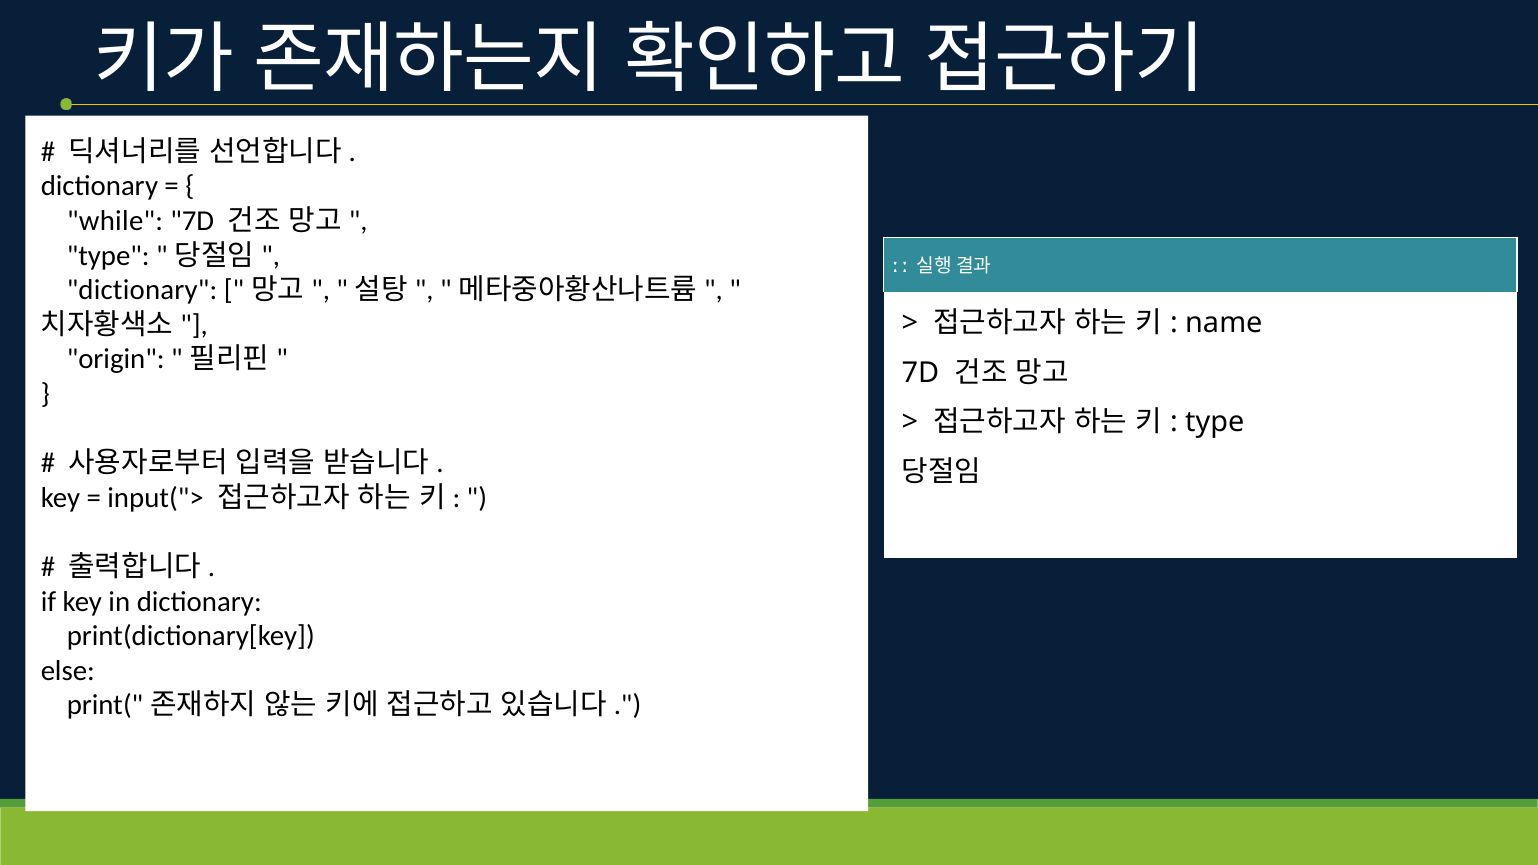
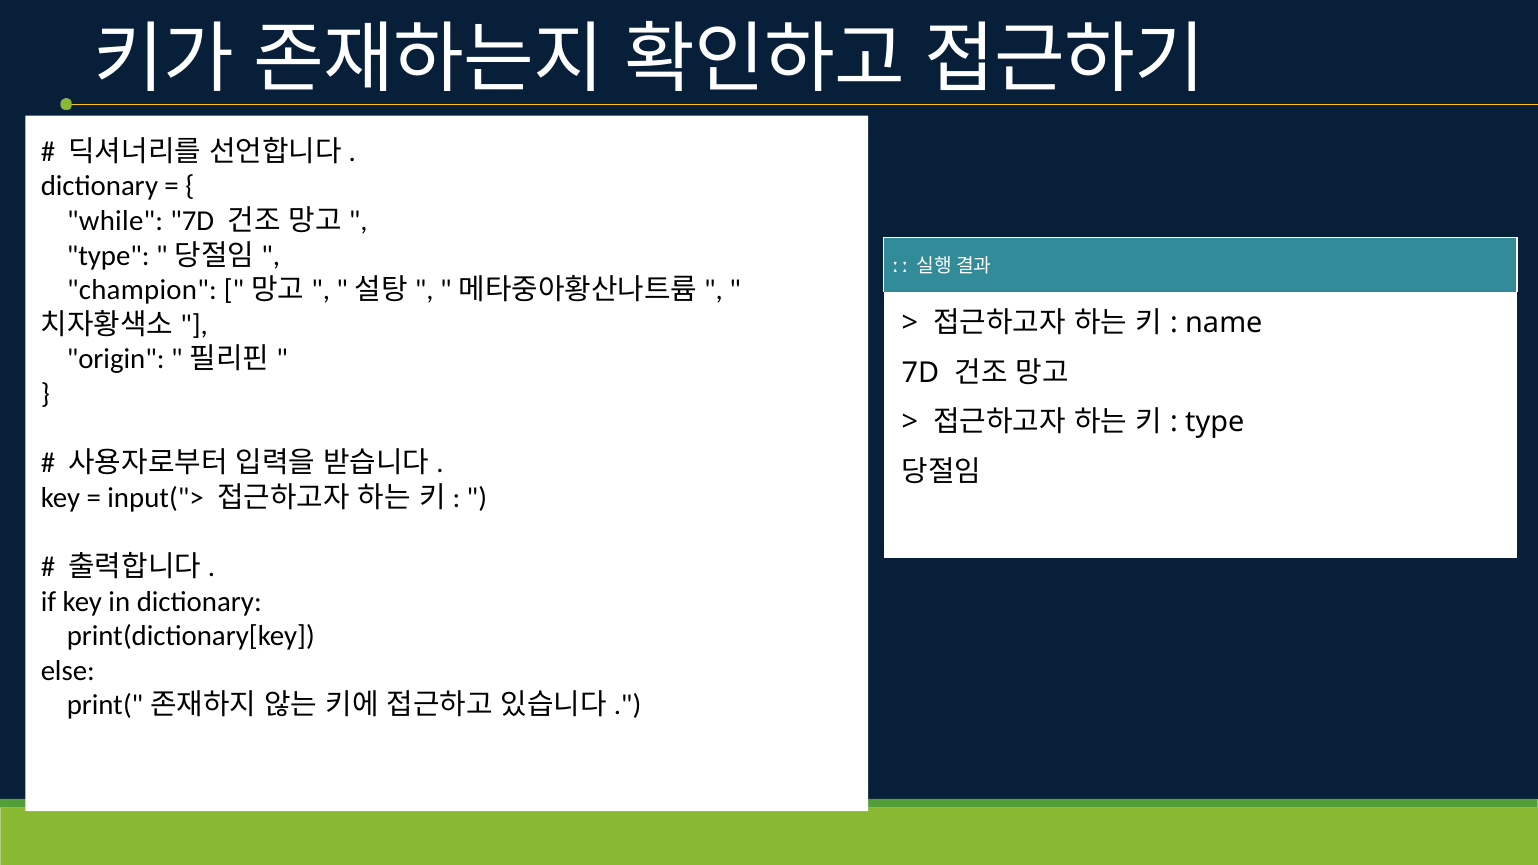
dictionary: dictionary -> champion (142, 290)
